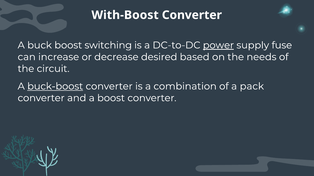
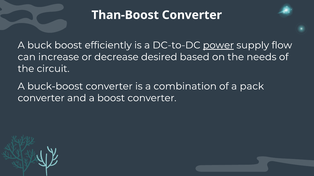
With-Boost: With-Boost -> Than-Boost (125, 15)
switching: switching -> efficiently (108, 45)
fuse: fuse -> flow (282, 45)
buck-boost underline: present -> none (55, 87)
